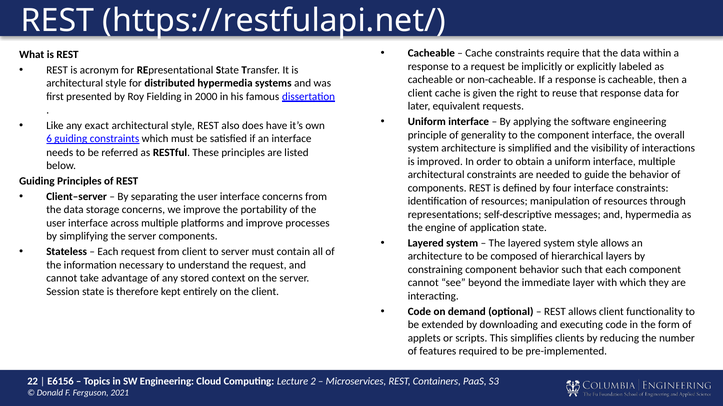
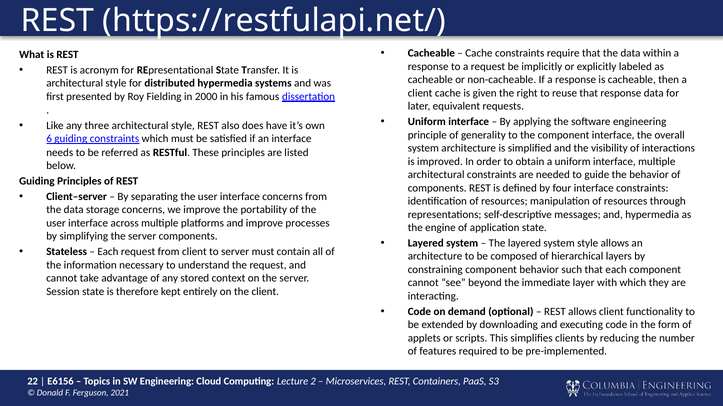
exact: exact -> three (97, 126)
